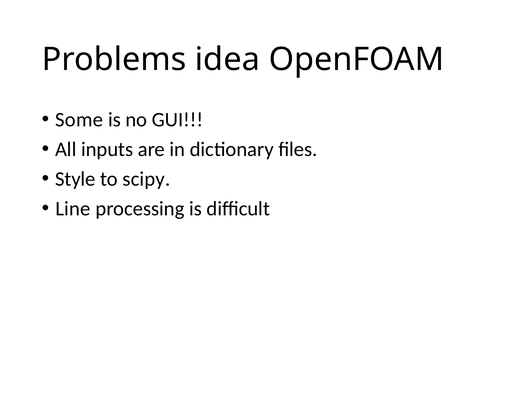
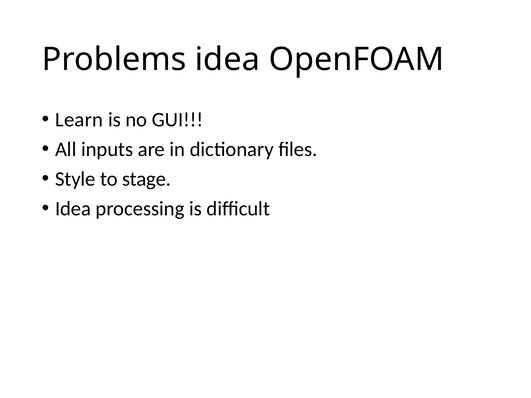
Some: Some -> Learn (79, 120)
scipy: scipy -> stage (147, 179)
Line: Line -> Idea (73, 209)
